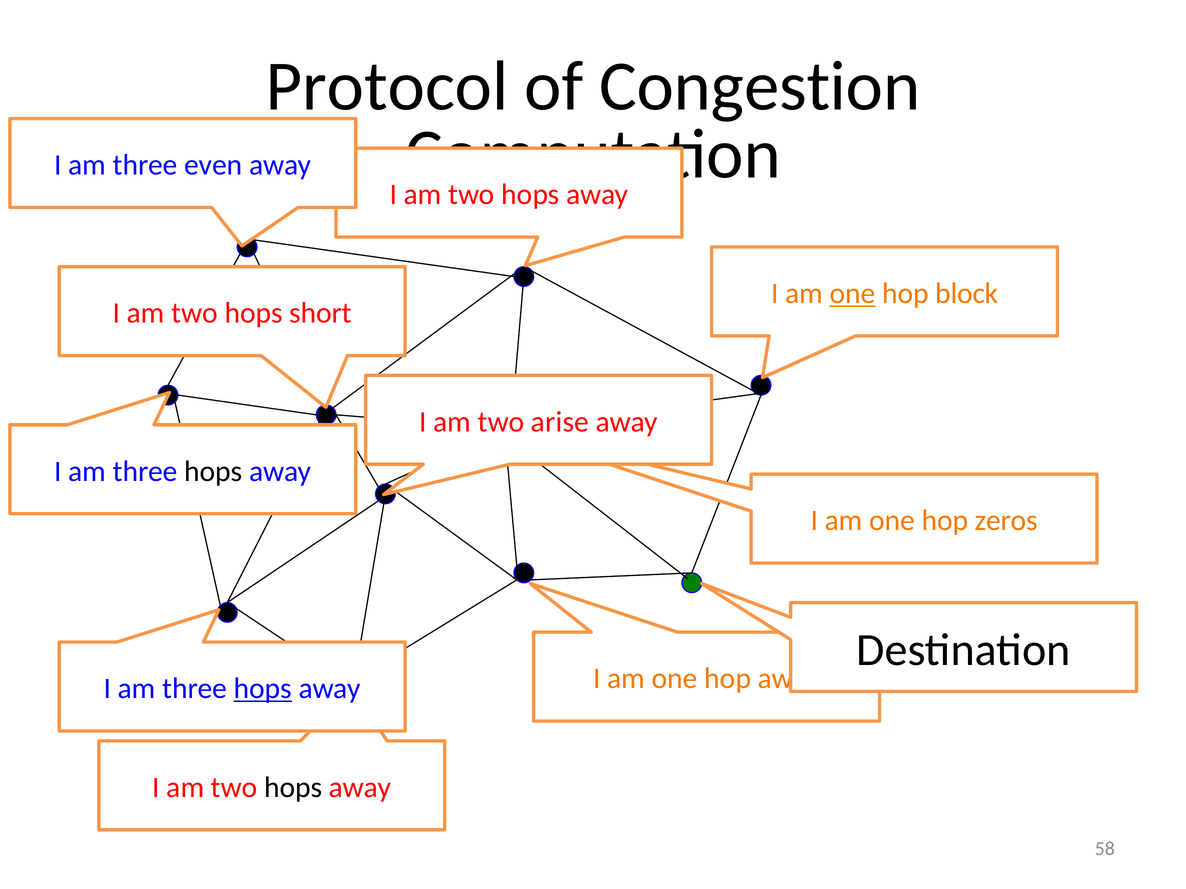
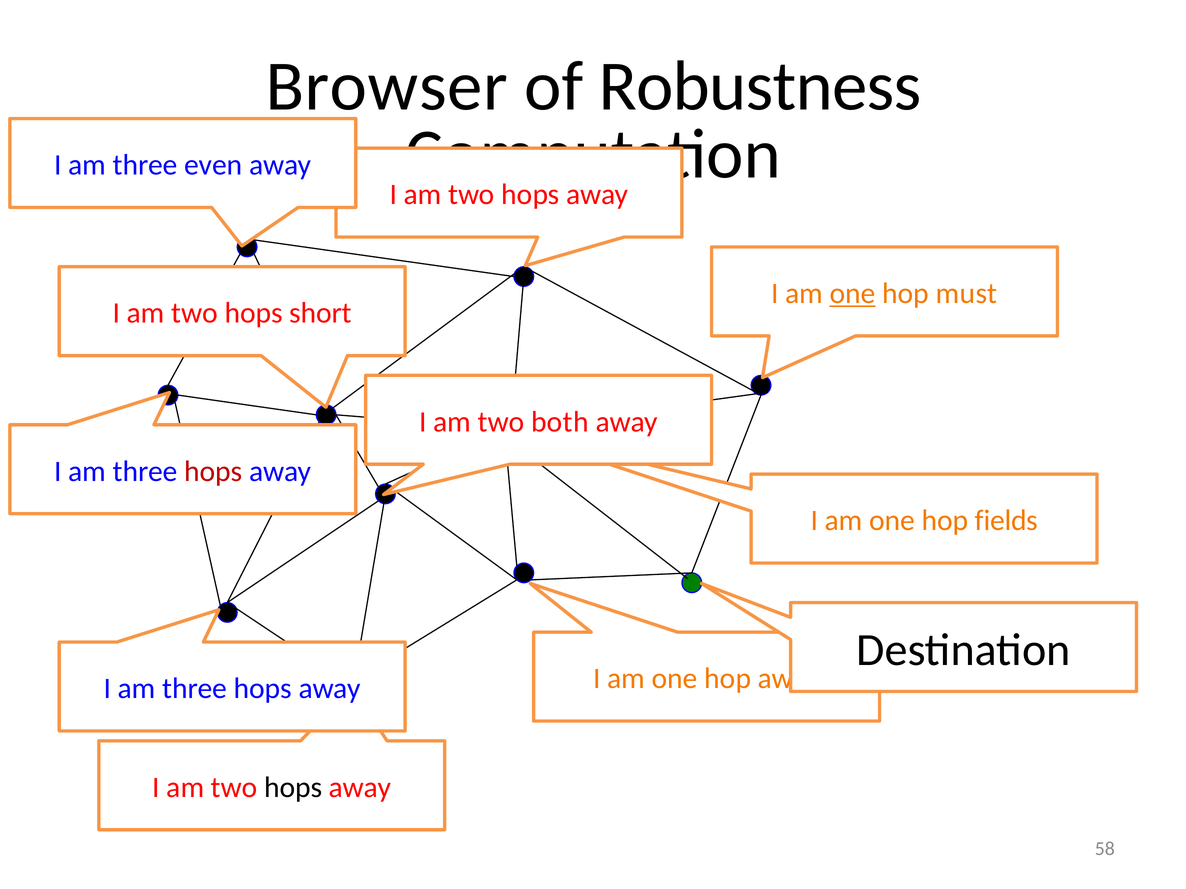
Protocol: Protocol -> Browser (387, 86)
Congestion: Congestion -> Robustness (760, 86)
block: block -> must (967, 294)
arise: arise -> both (560, 422)
hops colour: black -> red (213, 472)
zeros: zeros -> fields (1006, 521)
hops underline: present -> none (263, 689)
